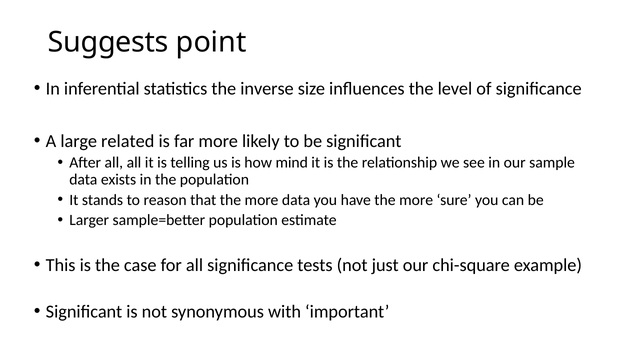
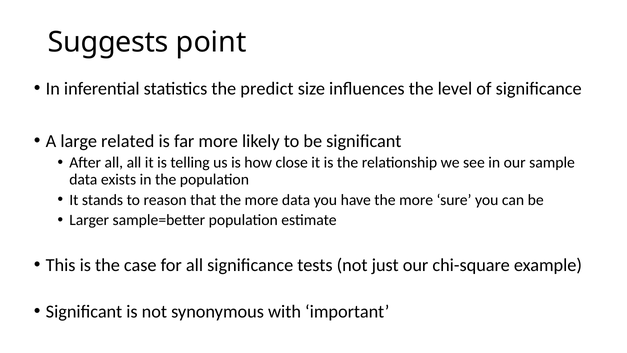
inverse: inverse -> predict (267, 88)
mind: mind -> close (292, 163)
